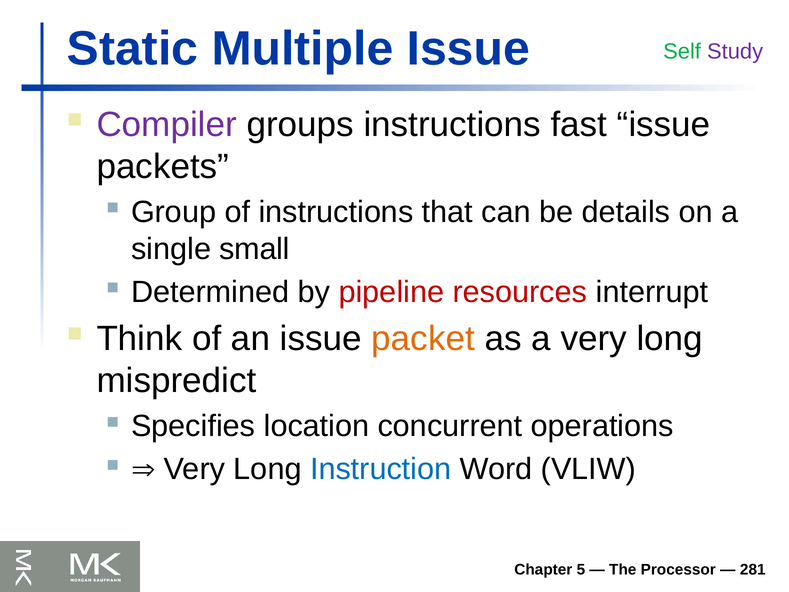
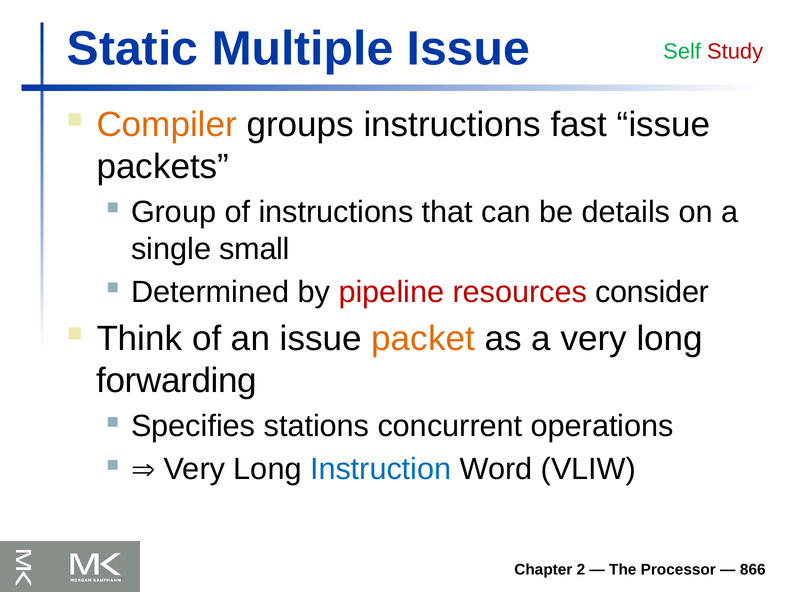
Study colour: purple -> red (735, 51)
Compiler colour: purple -> orange (167, 125)
interrupt: interrupt -> consider (652, 292)
mispredict: mispredict -> forwarding (177, 381)
location: location -> stations (316, 426)
5: 5 -> 2 (581, 570)
281: 281 -> 866 (753, 570)
